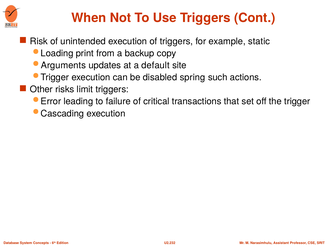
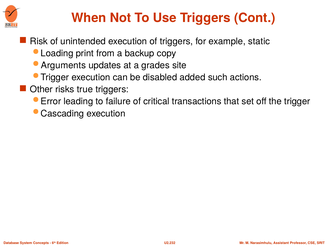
default: default -> grades (156, 65)
spring: spring -> added (193, 77)
limit: limit -> true (85, 89)
